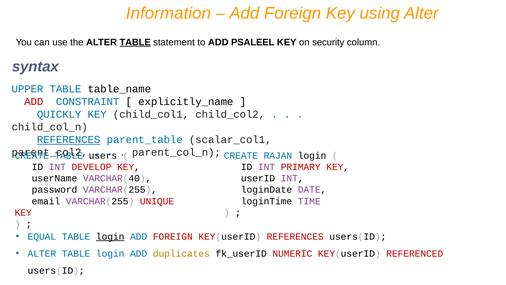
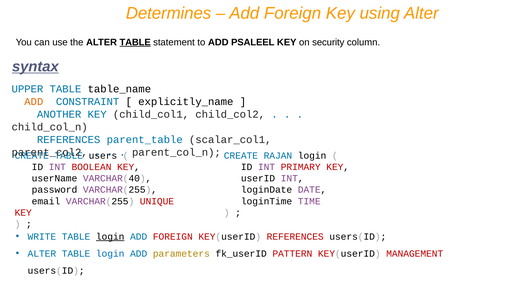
Information: Information -> Determines (169, 13)
syntax underline: none -> present (35, 67)
ADD colour: red -> orange (34, 102)
QUICKLY: QUICKLY -> ANOTHER (59, 114)
REFERENCES underline: present -> none (69, 140)
DEVELOP: DEVELOP -> BOOLEAN (92, 167)
EQUAL: EQUAL -> WRITE (42, 236)
duplicates: duplicates -> parameters (181, 253)
NUMERIC: NUMERIC -> PATTERN (292, 253)
REFERENCED: REFERENCED -> MANAGEMENT (415, 253)
